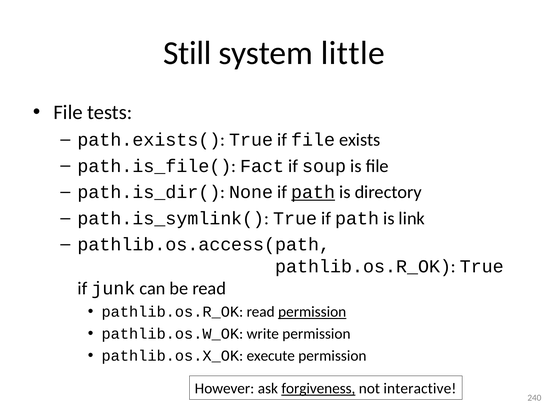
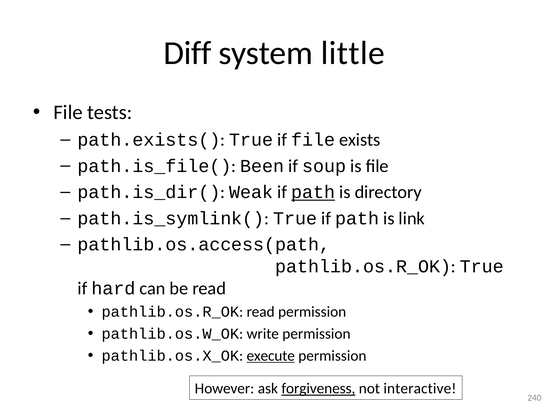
Still: Still -> Diff (187, 53)
Fact: Fact -> Been (262, 166)
None: None -> Weak (251, 193)
junk: junk -> hard (113, 289)
permission underline: present -> none (312, 313)
execute underline: none -> present (271, 356)
